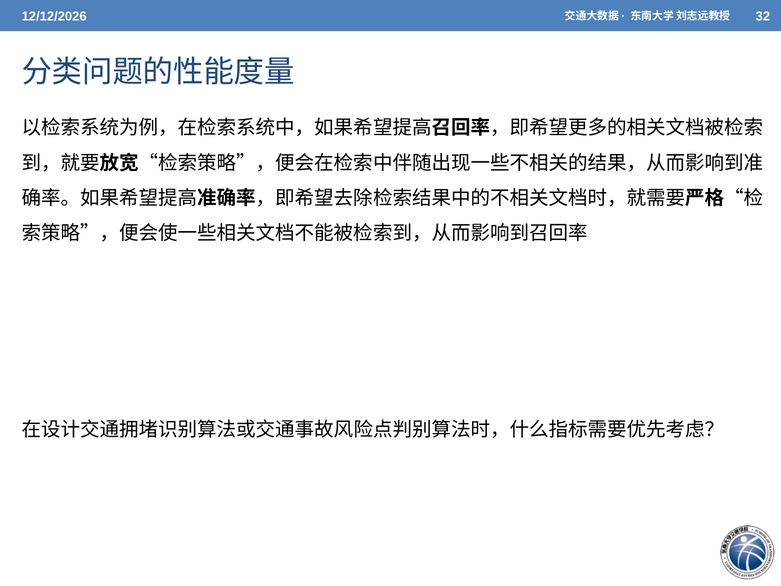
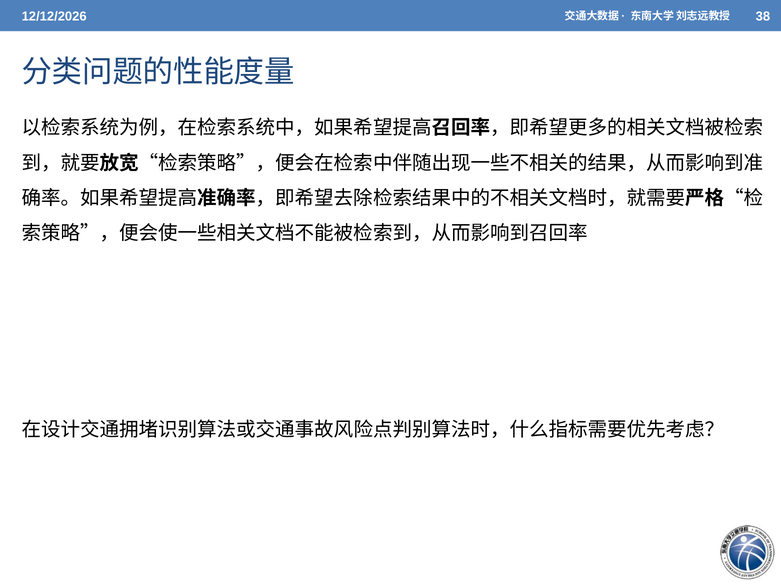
32: 32 -> 38 (763, 17)
